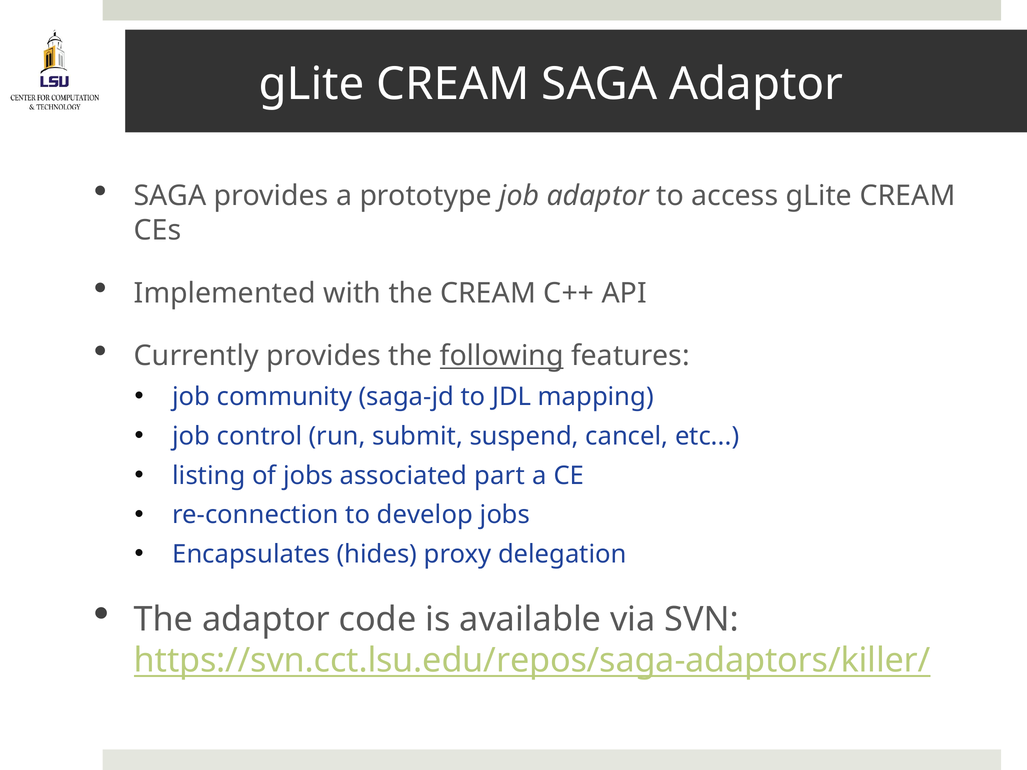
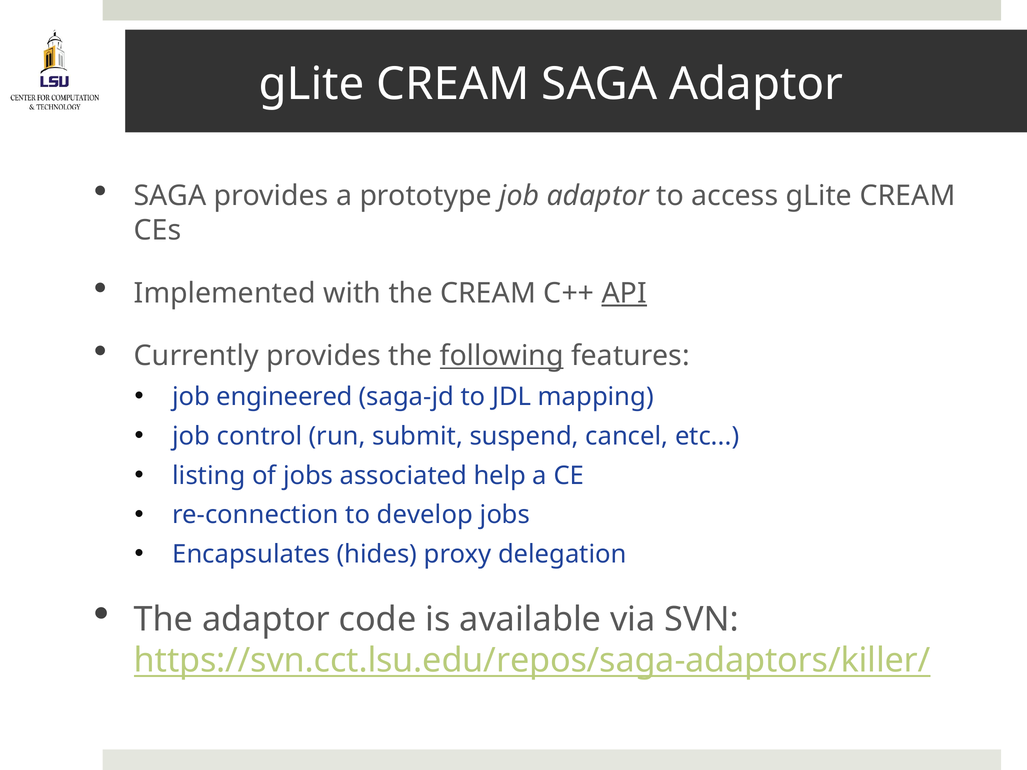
API underline: none -> present (624, 293)
community: community -> engineered (285, 397)
part: part -> help (500, 476)
